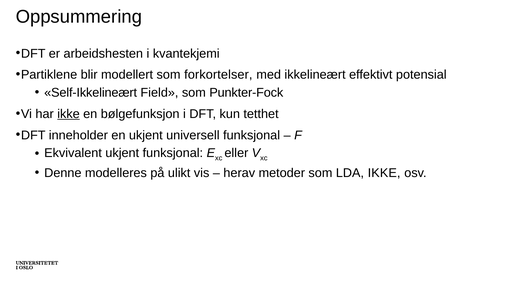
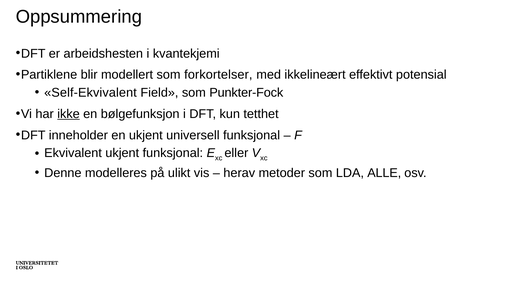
Self-Ikkelineært: Self-Ikkelineært -> Self-Ekvivalent (91, 92)
LDA IKKE: IKKE -> ALLE (384, 173)
